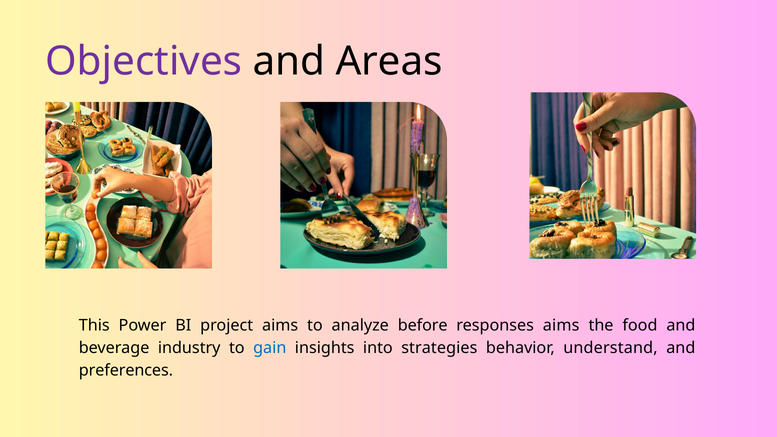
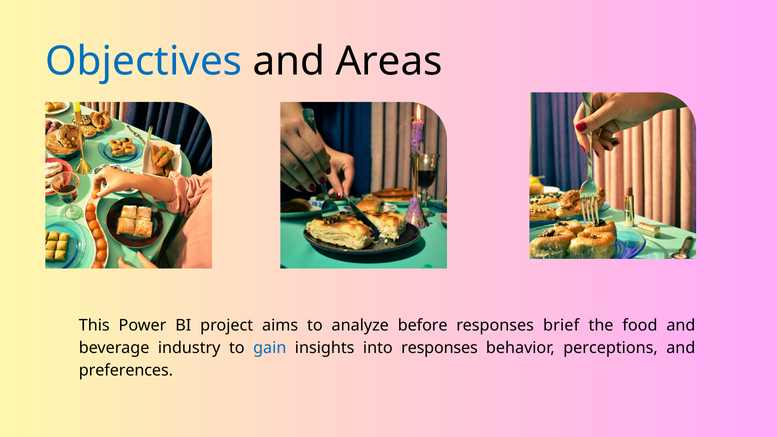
Objectives colour: purple -> blue (144, 62)
responses aims: aims -> brief (561, 325)
into strategies: strategies -> responses (439, 348)
understand: understand -> perceptions (611, 348)
